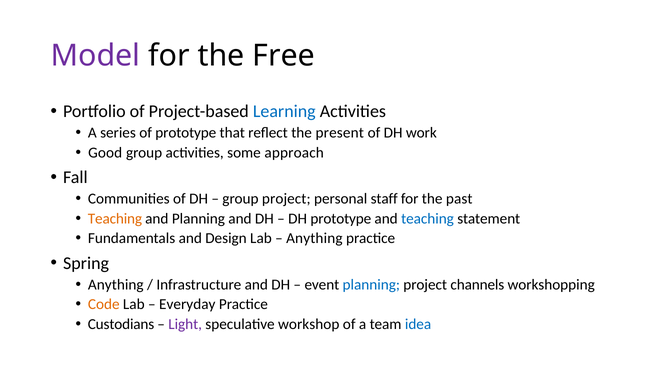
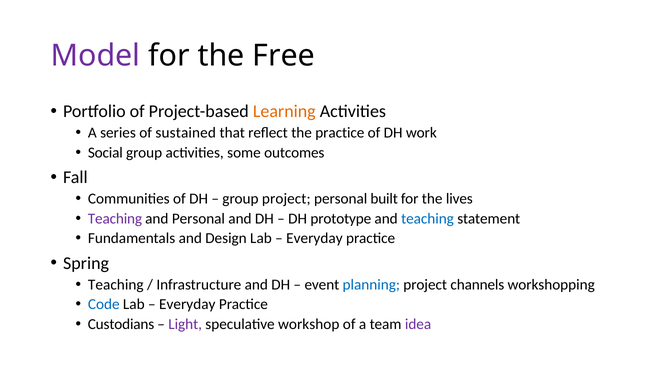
Learning colour: blue -> orange (284, 112)
of prototype: prototype -> sustained (186, 133)
the present: present -> practice (340, 133)
Good: Good -> Social (105, 153)
approach: approach -> outcomes (294, 153)
staff: staff -> built (384, 199)
past: past -> lives (459, 199)
Teaching colour: orange -> purple (115, 219)
and Planning: Planning -> Personal (198, 219)
Anything: Anything -> Everyday (314, 239)
Anything: Anything -> Teaching (116, 285)
Code colour: orange -> blue (104, 305)
idea colour: blue -> purple (418, 325)
